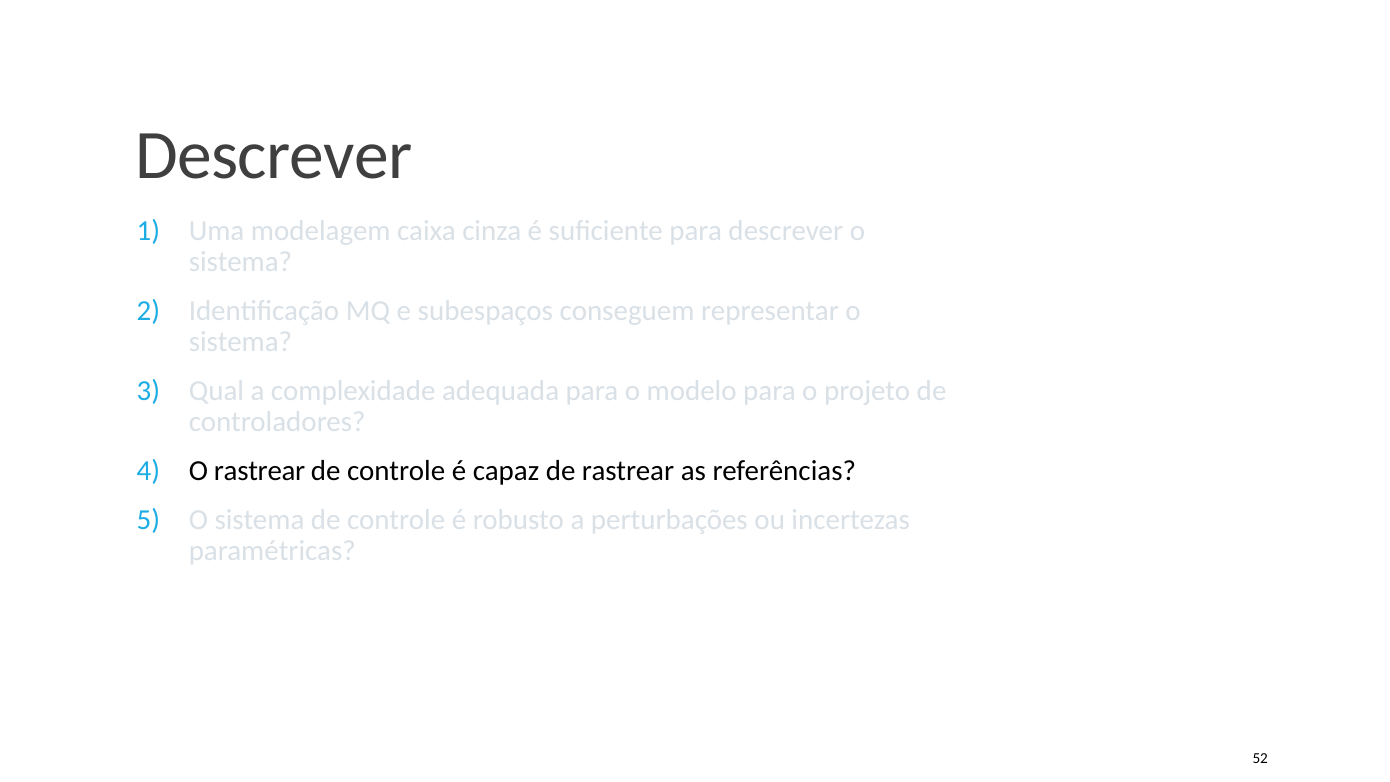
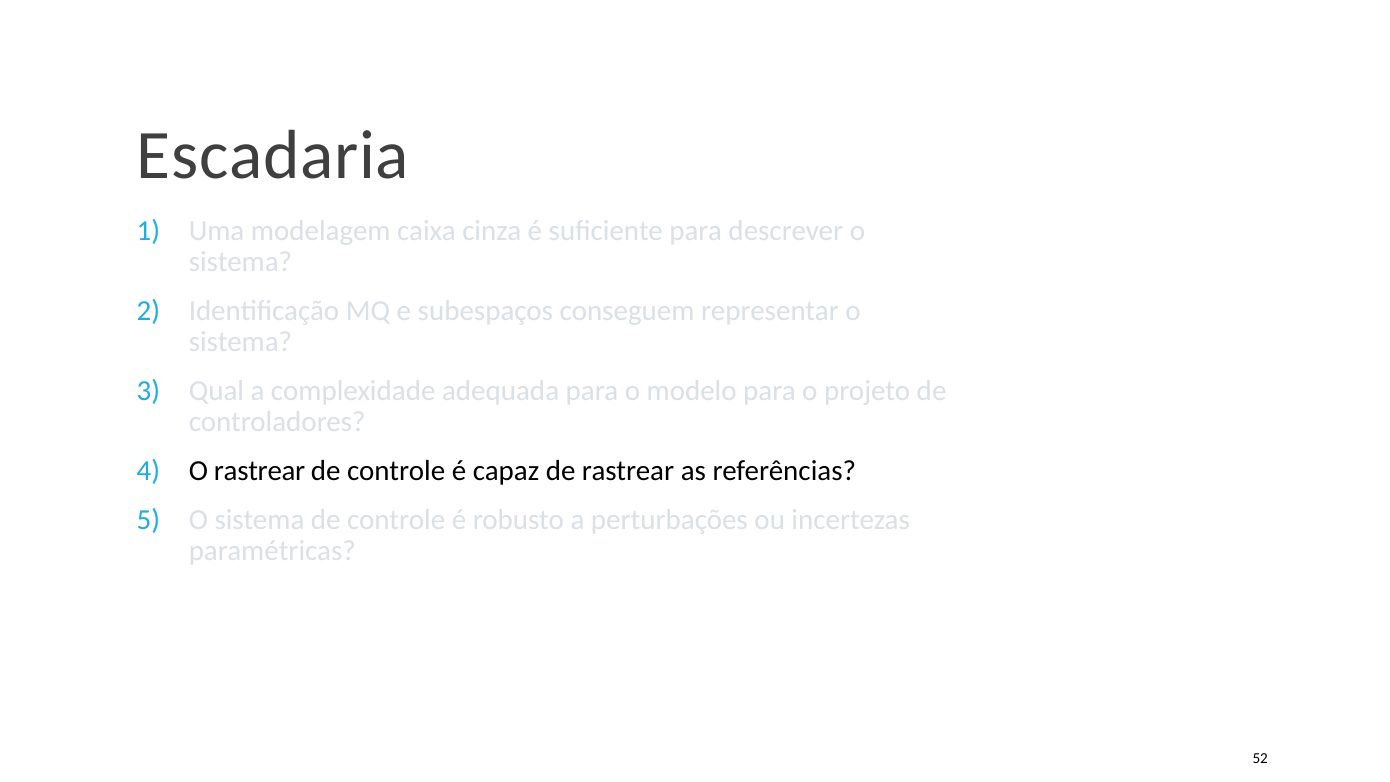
Descrever: Descrever -> Escadaria (273, 156)
